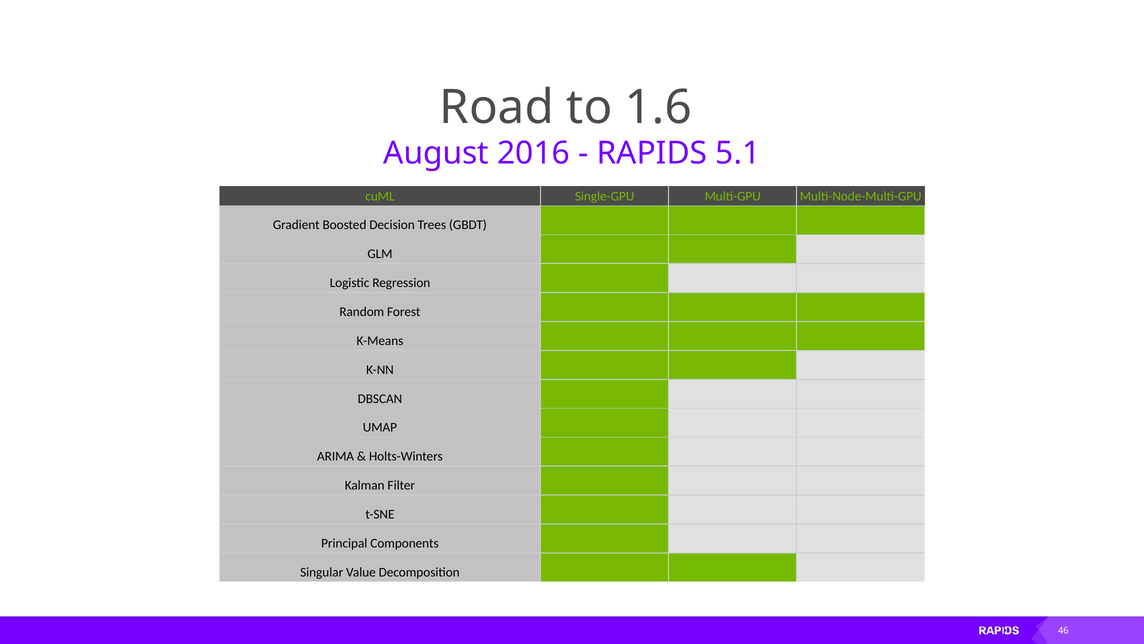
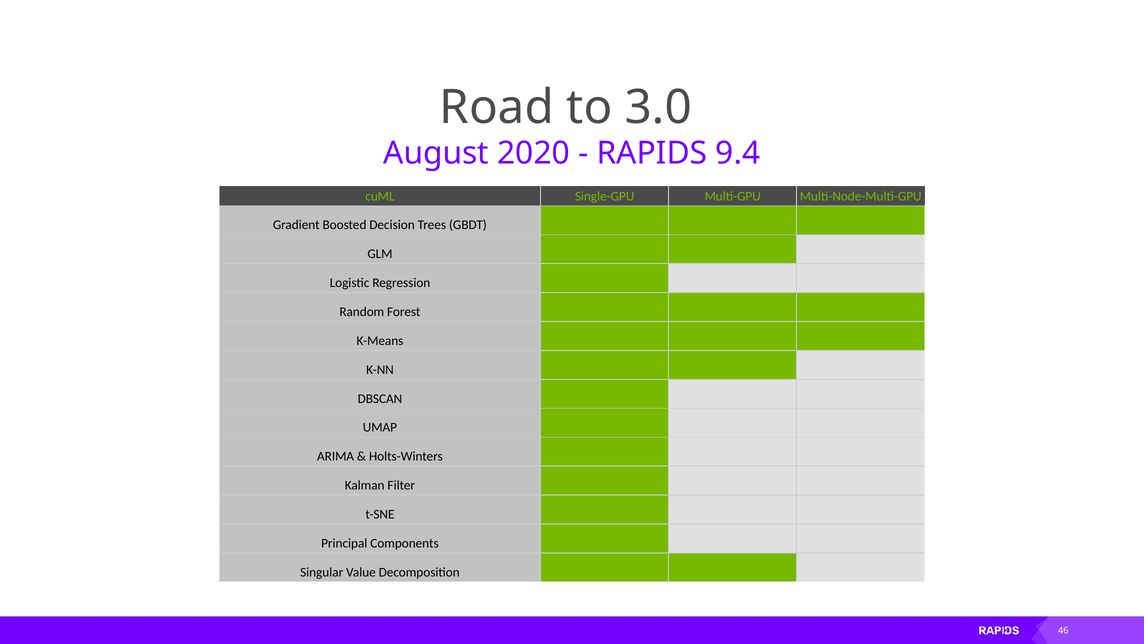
1.6: 1.6 -> 3.0 (658, 108)
2016: 2016 -> 2020 (534, 153)
5.1: 5.1 -> 9.4 (738, 153)
